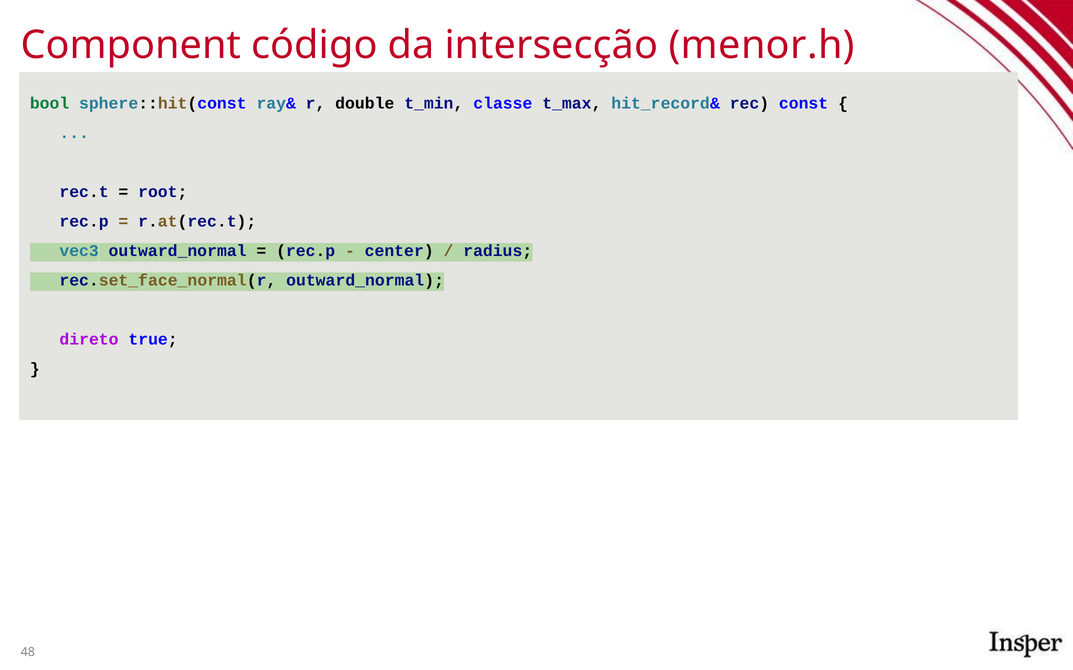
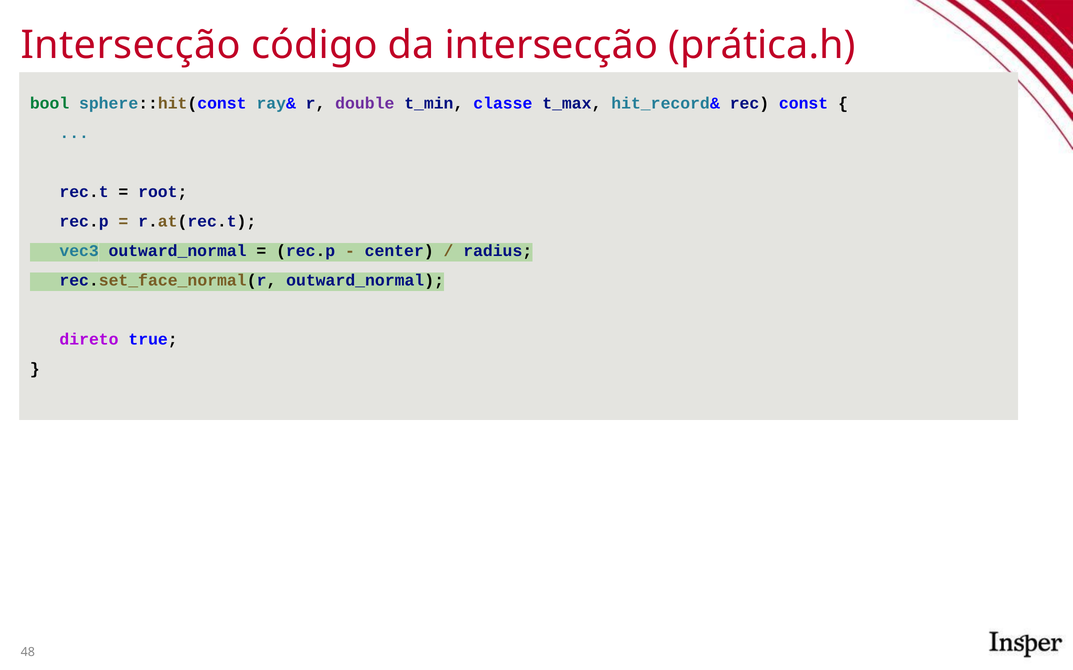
Component: Component -> Intersecção (131, 45)
menor.h: menor.h -> prática.h (762, 45)
double colour: black -> purple (365, 104)
